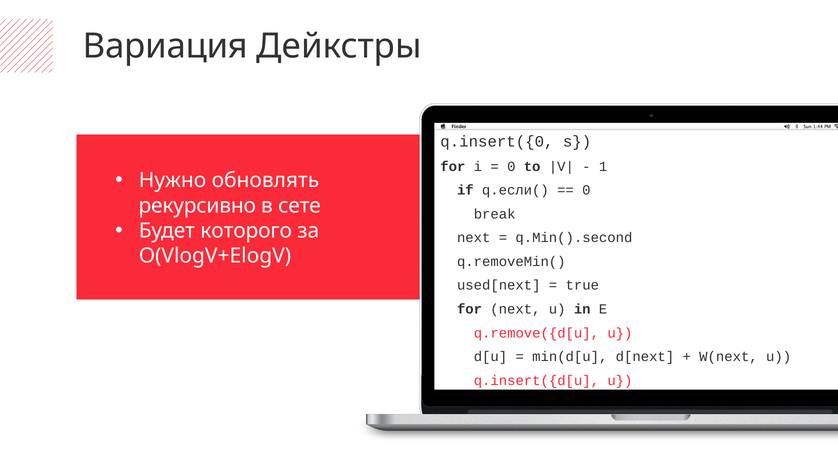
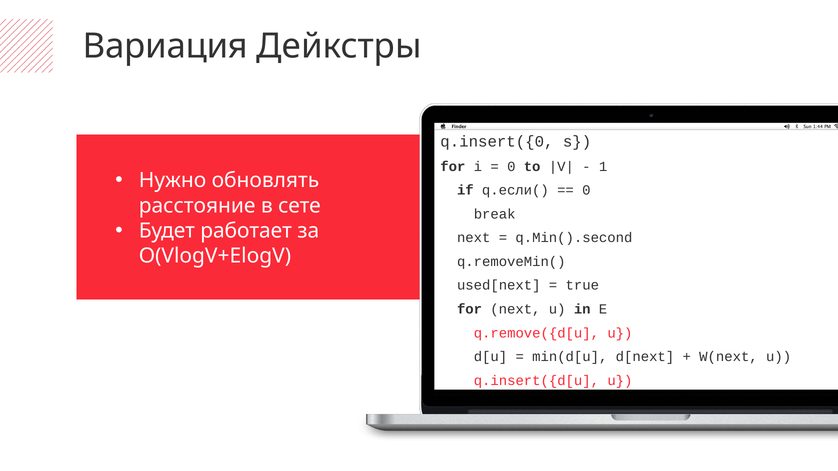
рекурсивно: рекурсивно -> расстояние (197, 206)
которого: которого -> работает (246, 231)
